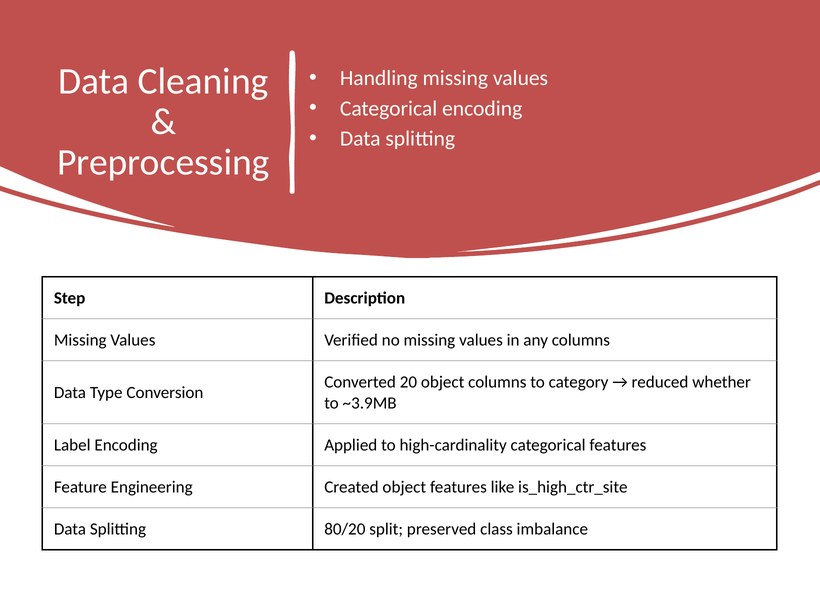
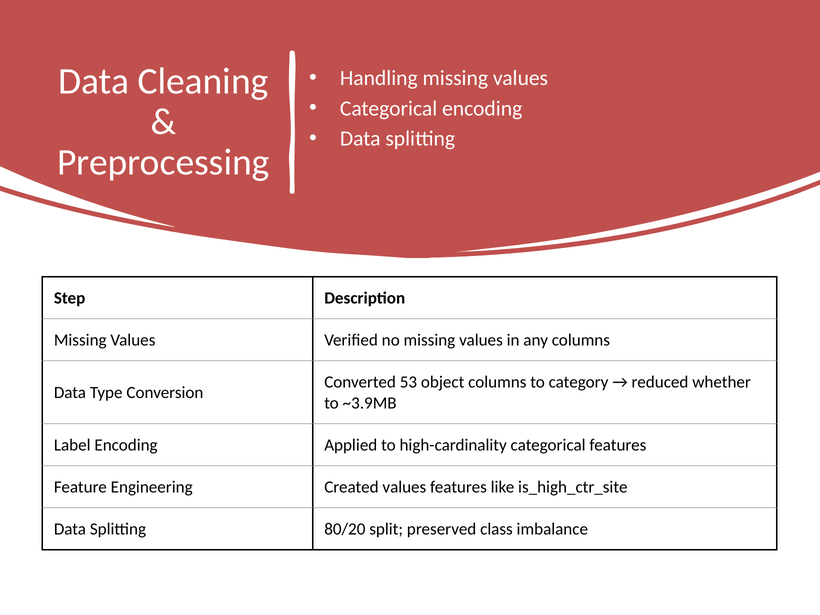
20: 20 -> 53 (408, 382)
Created object: object -> values (404, 487)
